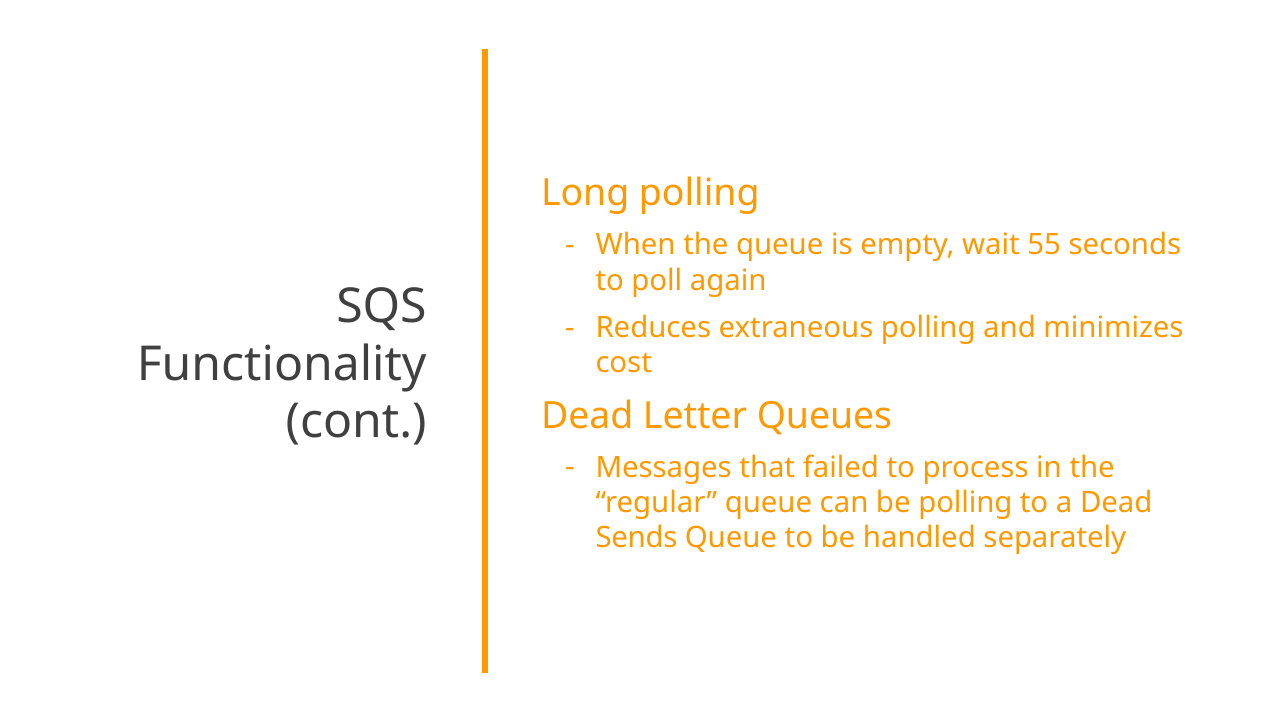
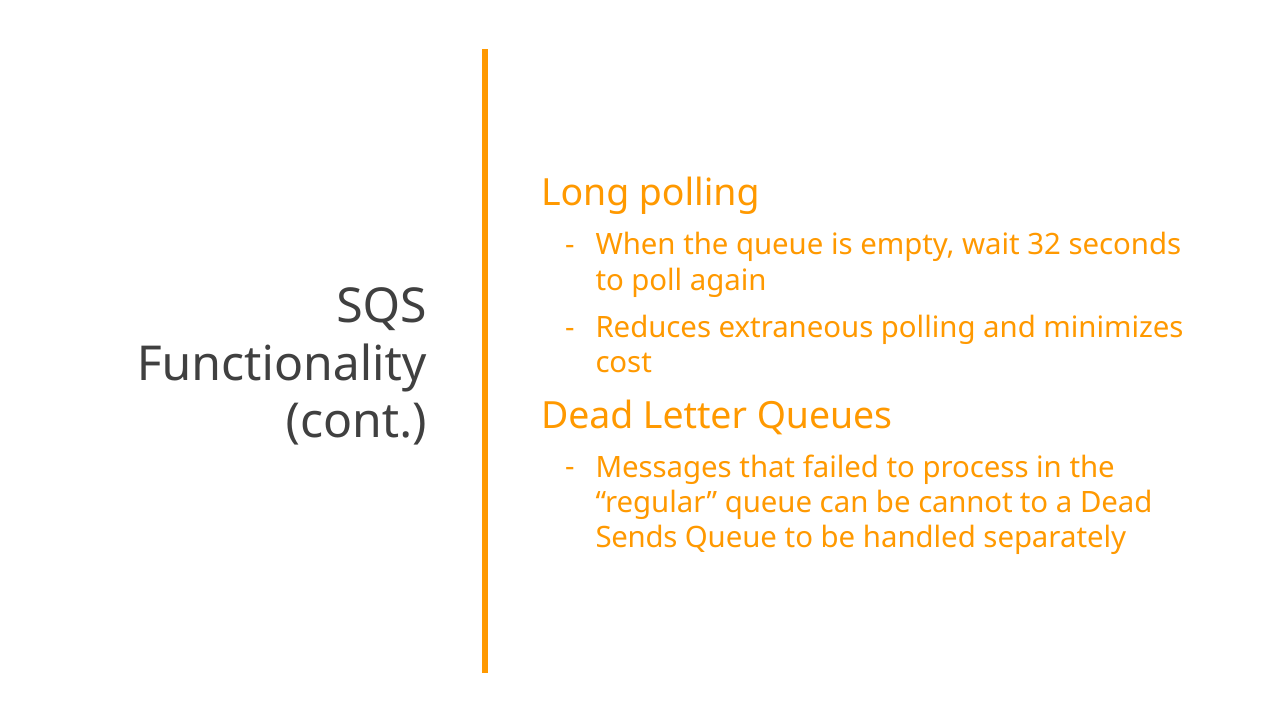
55: 55 -> 32 (1044, 245)
be polling: polling -> cannot (965, 502)
